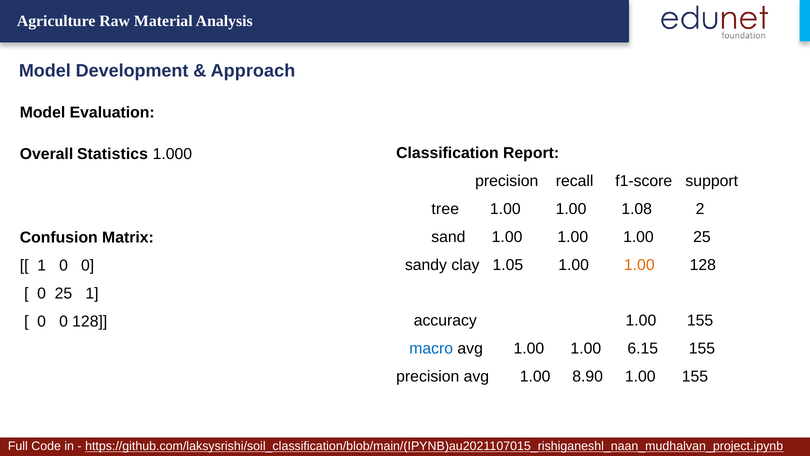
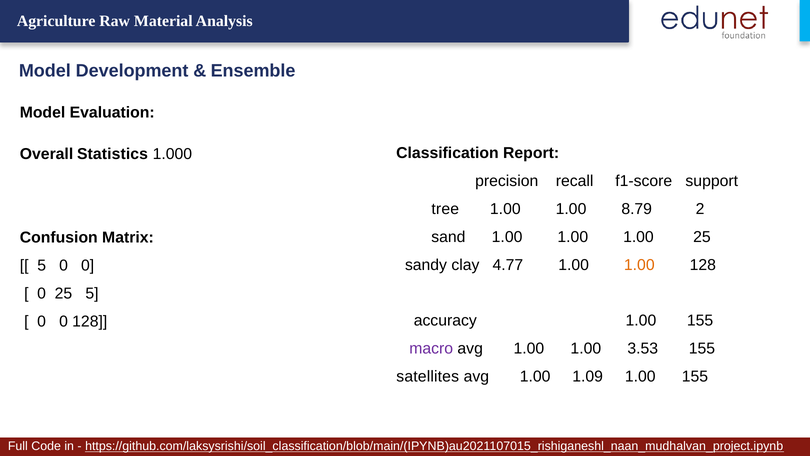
Approach: Approach -> Ensemble (253, 71)
1.08: 1.08 -> 8.79 (637, 209)
1.05: 1.05 -> 4.77 (508, 265)
1: 1 -> 5 (42, 265)
25 1: 1 -> 5 (92, 293)
macro colour: blue -> purple (431, 348)
6.15: 6.15 -> 3.53 (643, 348)
precision: precision -> satellites (428, 376)
8.90: 8.90 -> 1.09 (588, 376)
